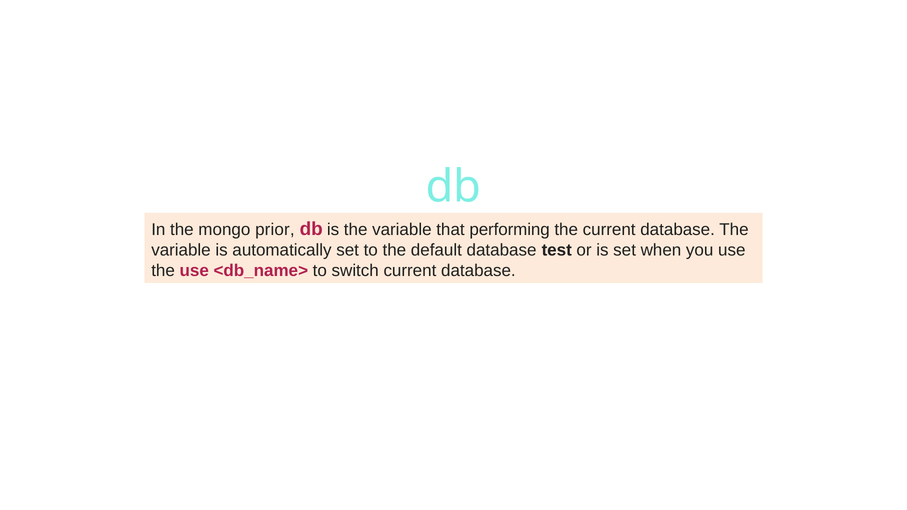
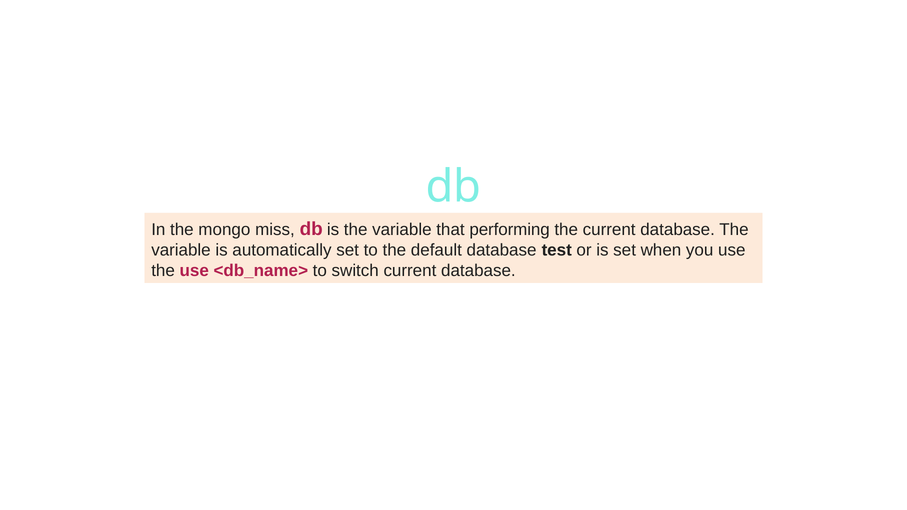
prior: prior -> miss (275, 230)
